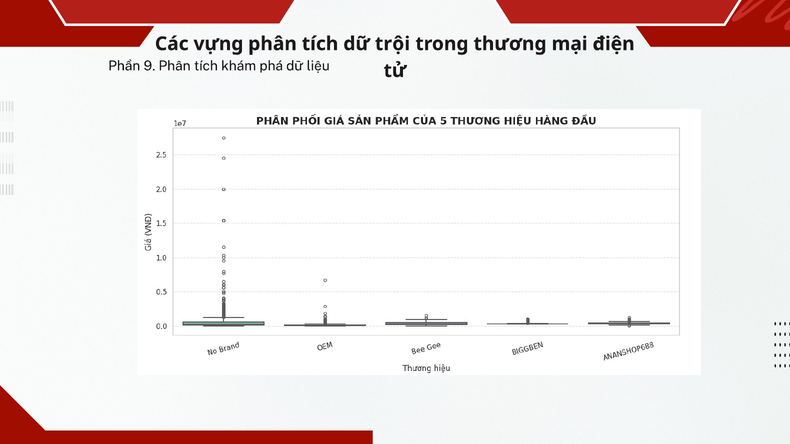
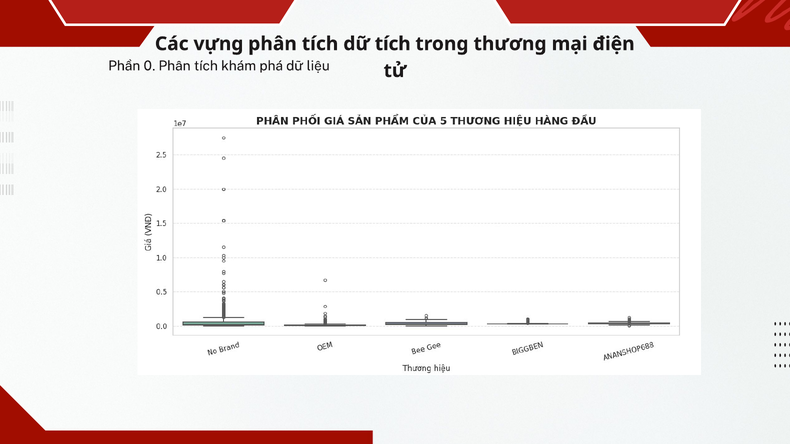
dữ trội: trội -> tích (393, 44)
9: 9 -> 0 (149, 66)
